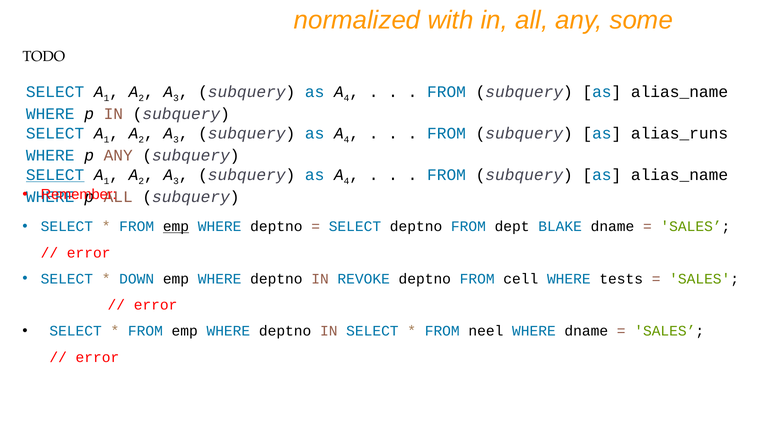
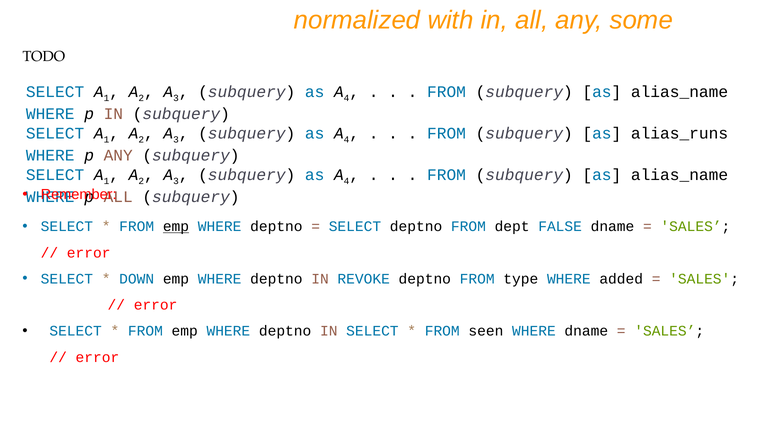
SELECT underline: present -> none (55, 175)
BLAKE: BLAKE -> FALSE (560, 227)
cell: cell -> type (521, 279)
tests: tests -> added (621, 279)
neel: neel -> seen (486, 332)
